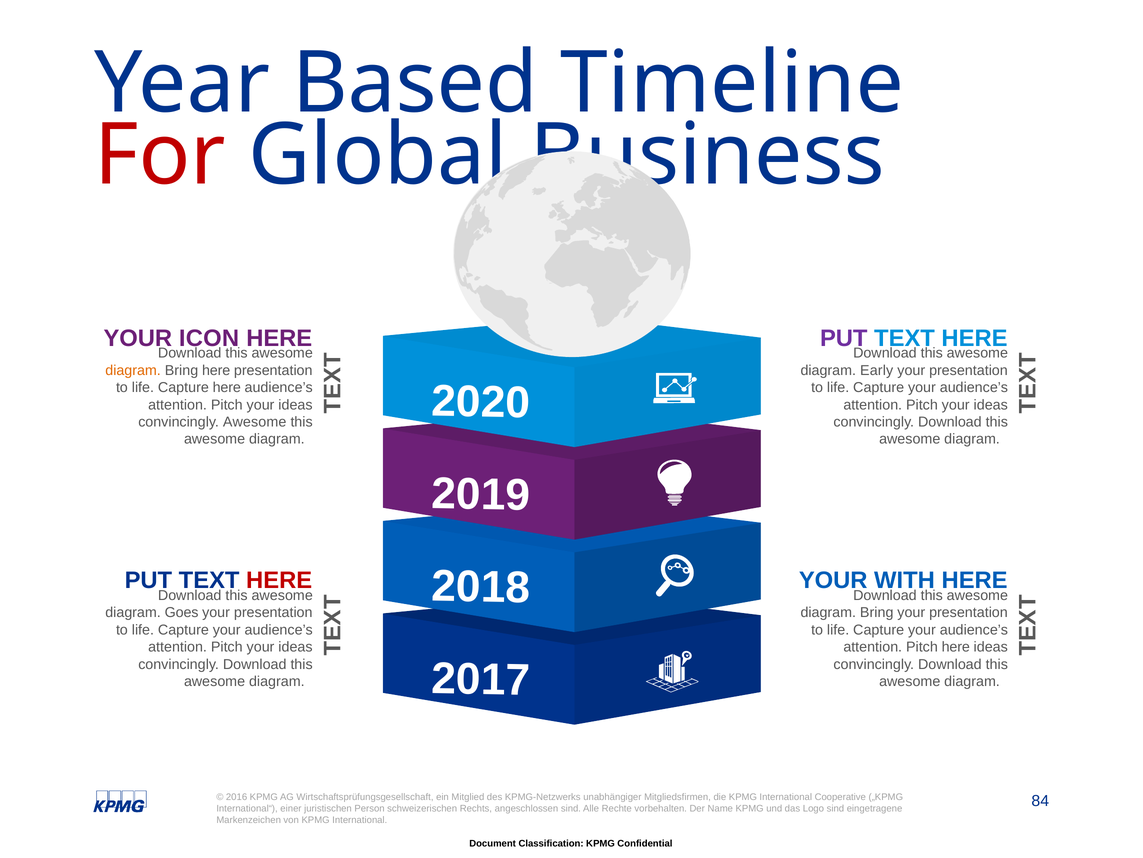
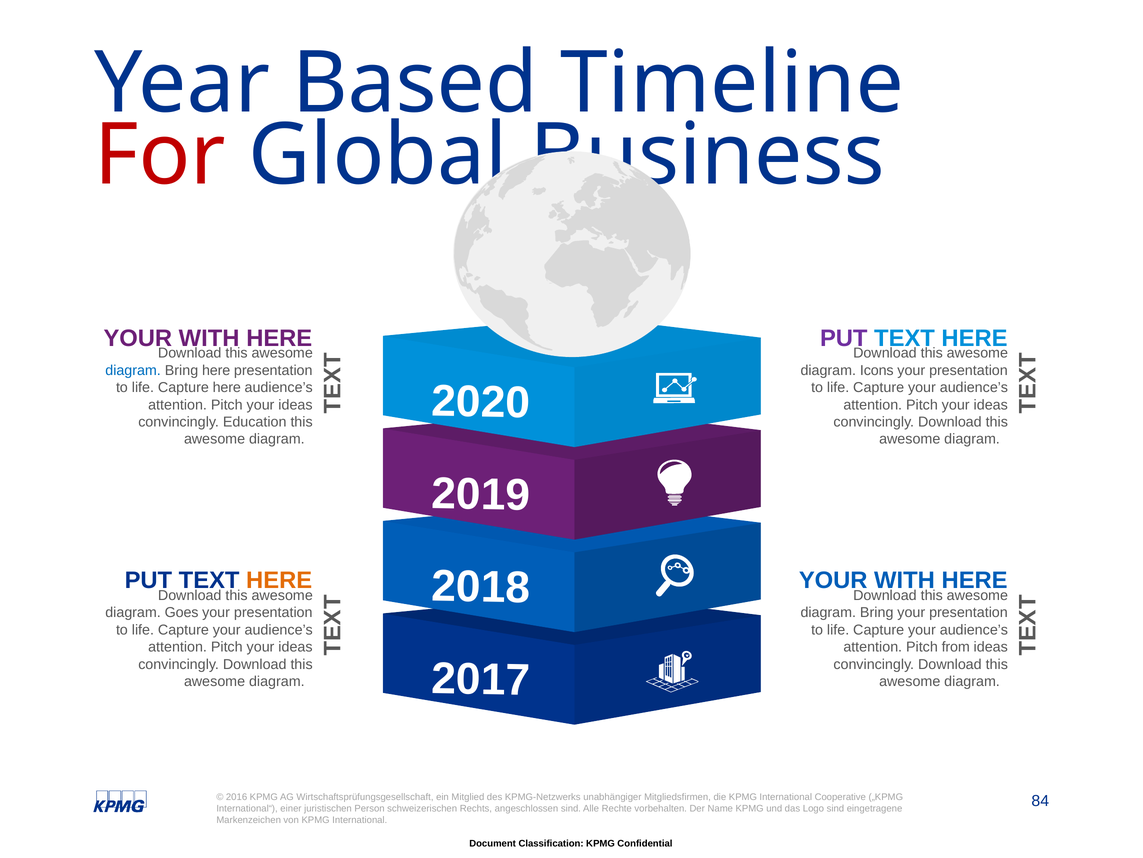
ICON: ICON -> WITH (209, 338)
diagram colour: orange -> blue (133, 370)
Early: Early -> Icons (877, 370)
convincingly Awesome: Awesome -> Education (255, 422)
HERE colour: red -> orange (279, 580)
Pitch here: here -> from (956, 647)
